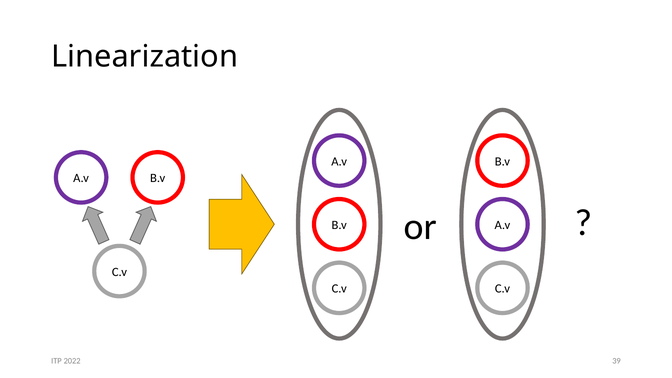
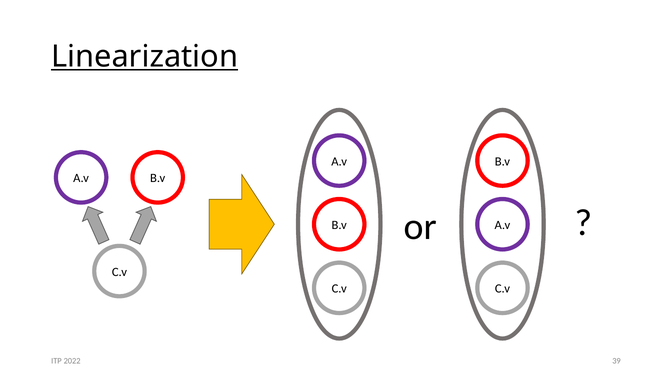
Linearization underline: none -> present (145, 56)
